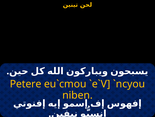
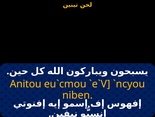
Petere: Petere -> Anitou (26, 84)
